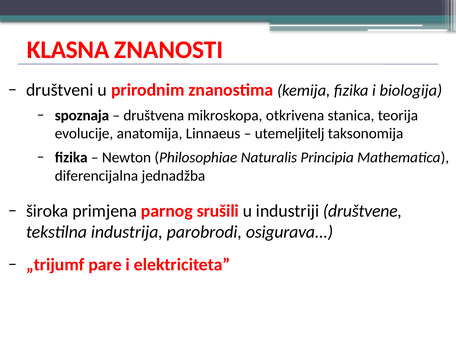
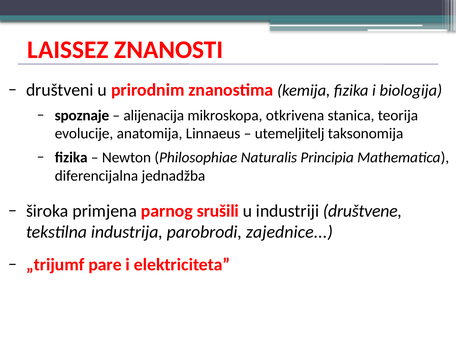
KLASNA: KLASNA -> LAISSEZ (68, 50)
spoznaja: spoznaja -> spoznaje (82, 115)
društvena: društvena -> alijenacija (154, 115)
osigurava: osigurava -> zajednice (289, 232)
